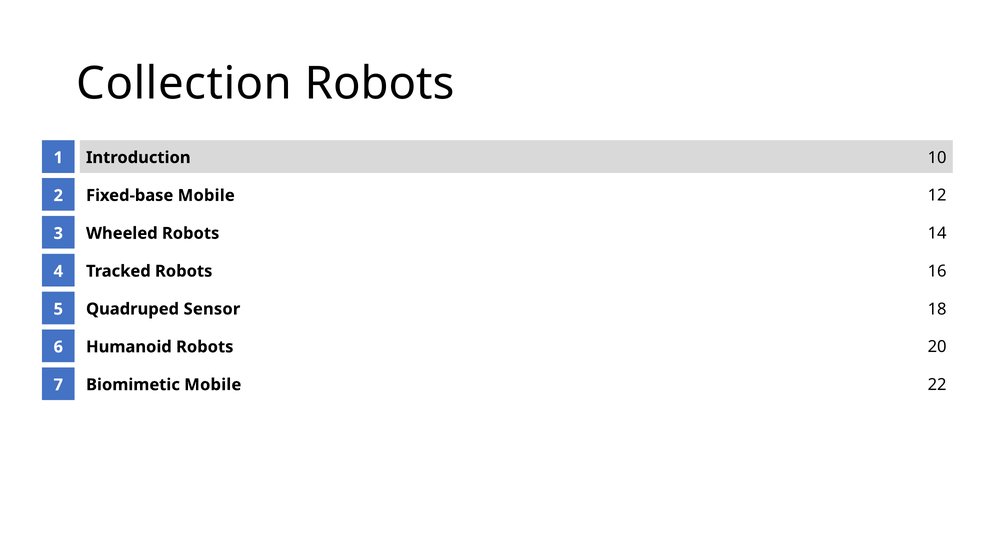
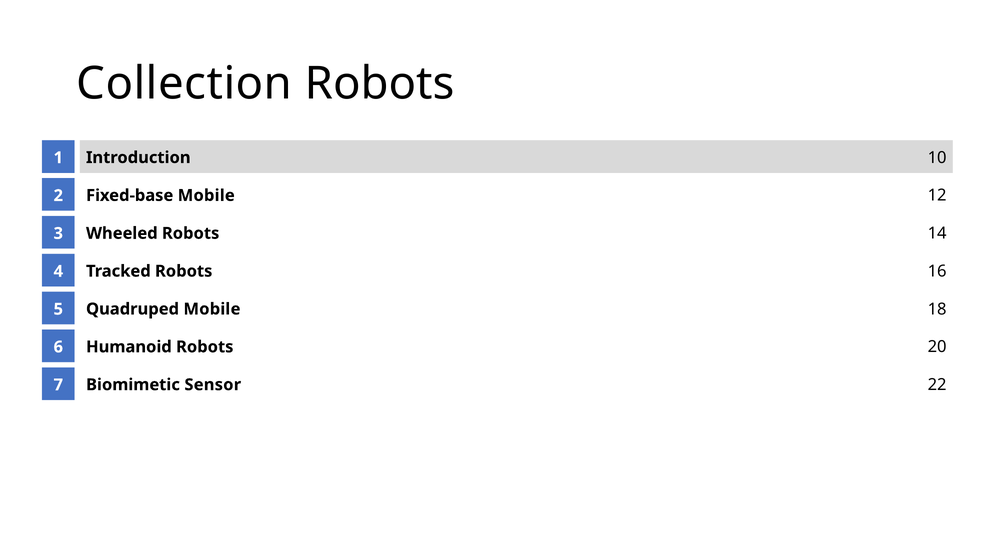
Quadruped Sensor: Sensor -> Mobile (212, 309)
Biomimetic Mobile: Mobile -> Sensor (213, 385)
